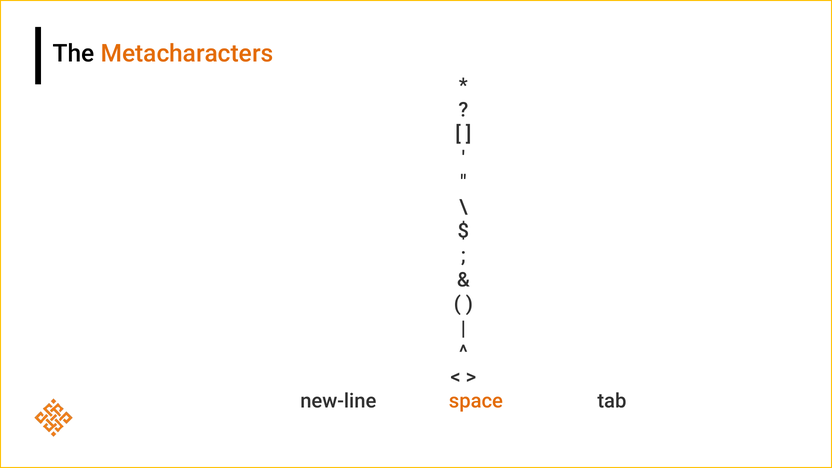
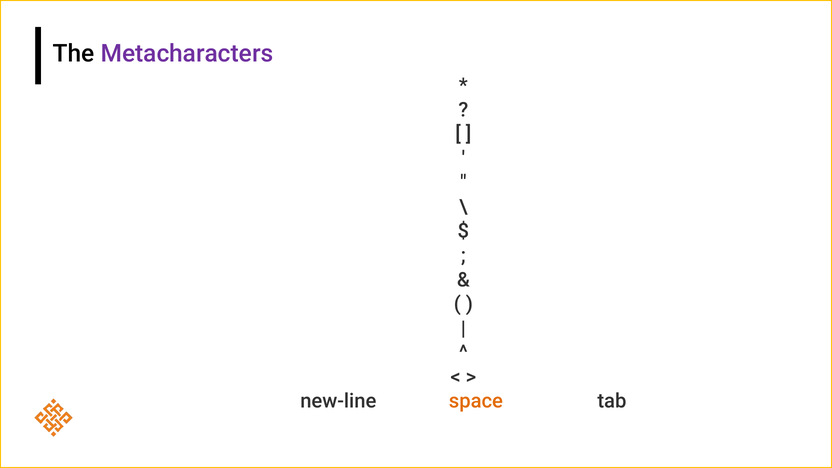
Metacharacters colour: orange -> purple (187, 54)
